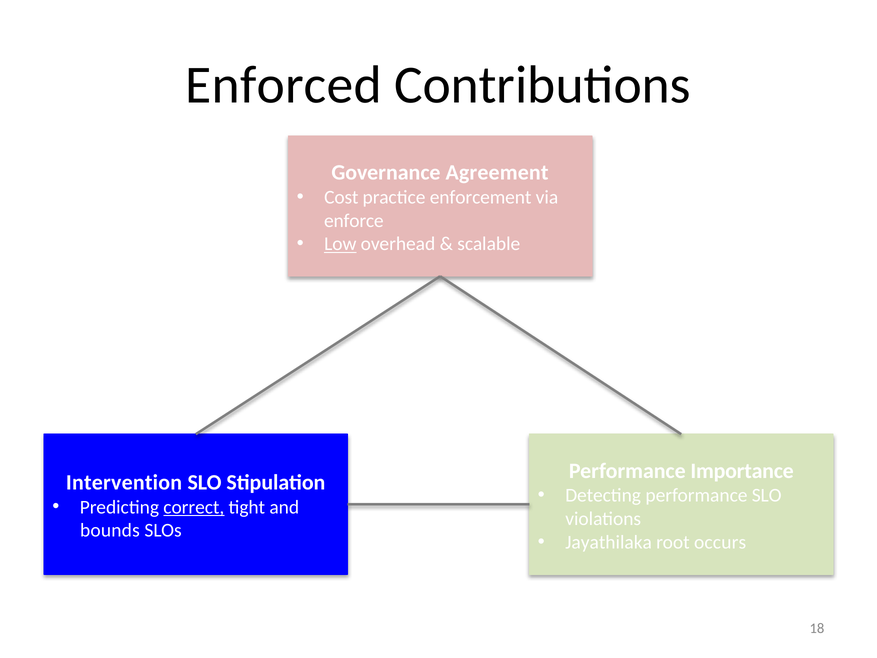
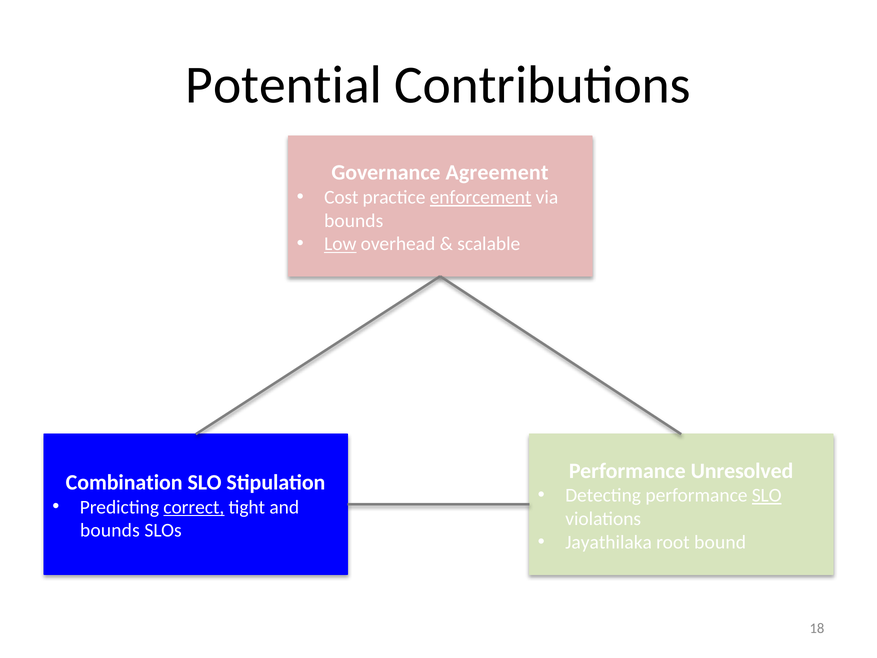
Enforced: Enforced -> Potential (284, 85)
enforcement underline: none -> present (481, 197)
enforce: enforce -> bounds (354, 221)
Importance: Importance -> Unresolved (742, 471)
Intervention: Intervention -> Combination (124, 482)
SLO underline: none -> present (767, 495)
occurs: occurs -> bound (720, 542)
